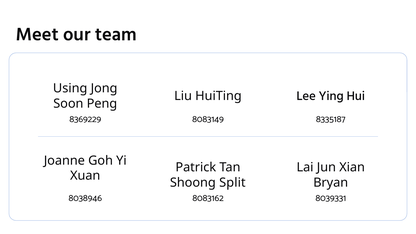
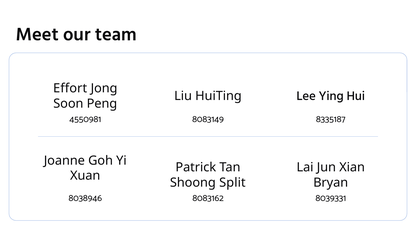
Using: Using -> Effort (70, 88)
8369229: 8369229 -> 4550981 (85, 119)
